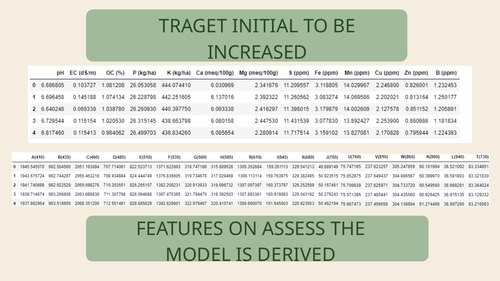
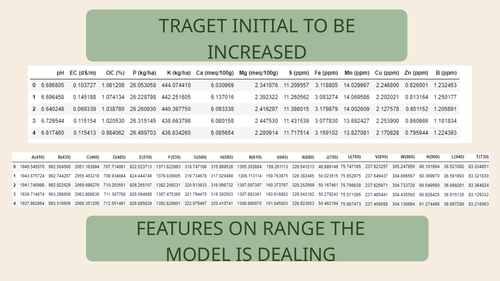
ASSESS: ASSESS -> RANGE (294, 229)
DERIVED: DERIVED -> DEALING (297, 255)
